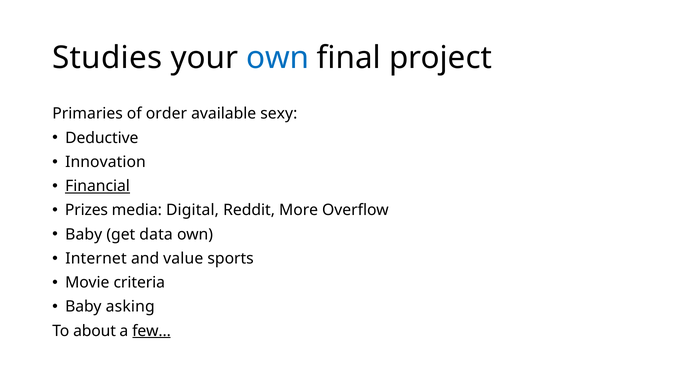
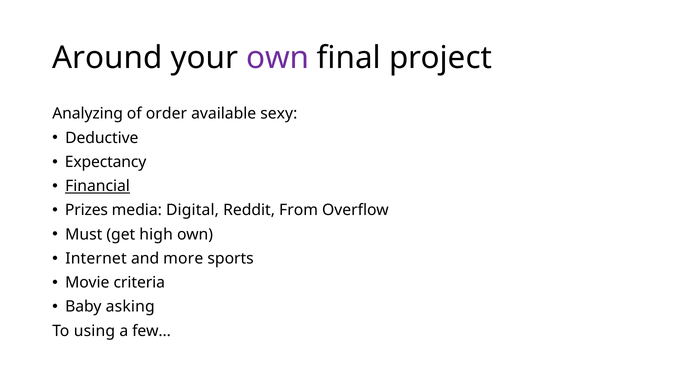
Studies: Studies -> Around (107, 58)
own colour: blue -> purple (278, 58)
Primaries: Primaries -> Analyzing (88, 114)
Innovation: Innovation -> Expectancy (106, 162)
More: More -> From (299, 210)
Baby: Baby -> Must (84, 234)
data: data -> high (156, 234)
value: value -> more (183, 258)
about: about -> using (94, 331)
few… underline: present -> none (152, 331)
